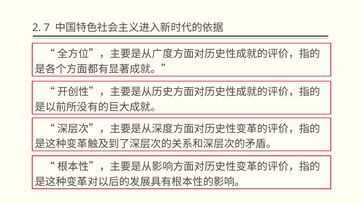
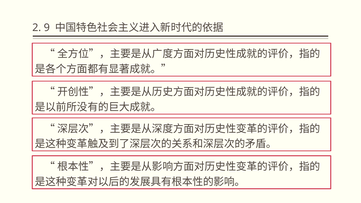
7: 7 -> 9 (47, 28)
